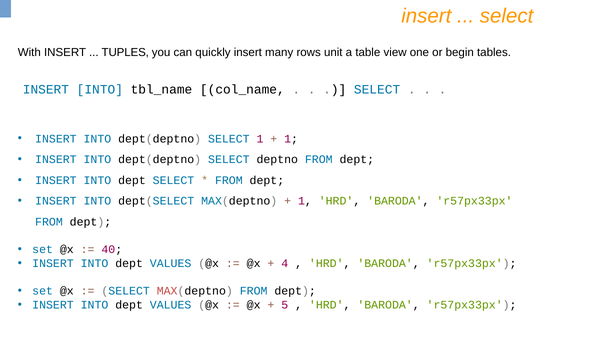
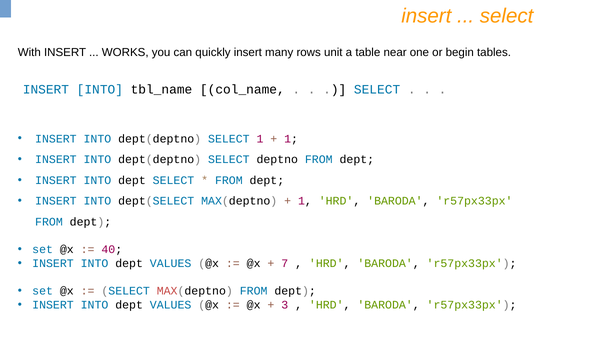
TUPLES: TUPLES -> WORKS (125, 52)
view: view -> near (395, 52)
4: 4 -> 7 (285, 263)
5: 5 -> 3 (285, 305)
